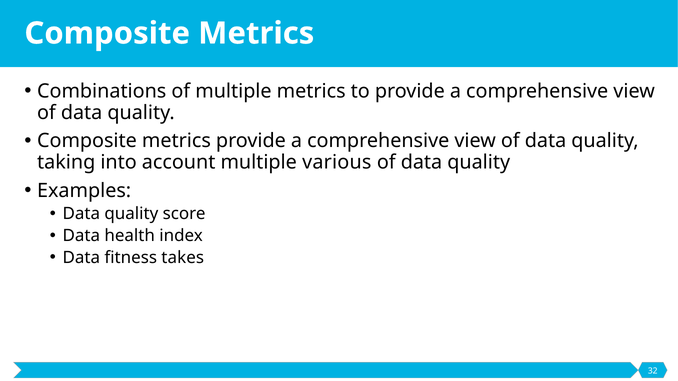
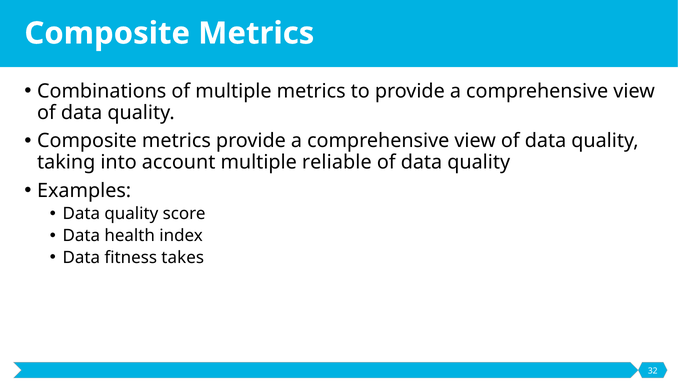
various: various -> reliable (337, 162)
